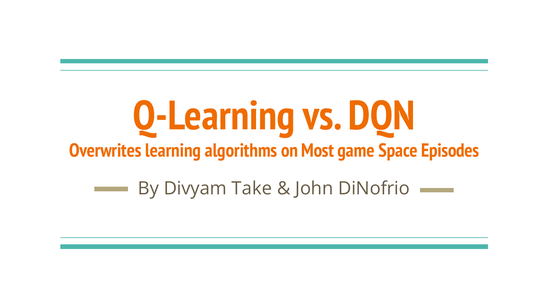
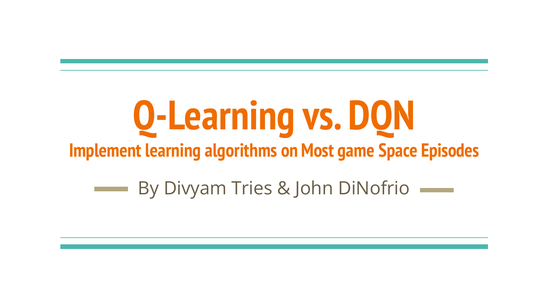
Overwrites: Overwrites -> Implement (105, 151)
Take: Take -> Tries (252, 189)
